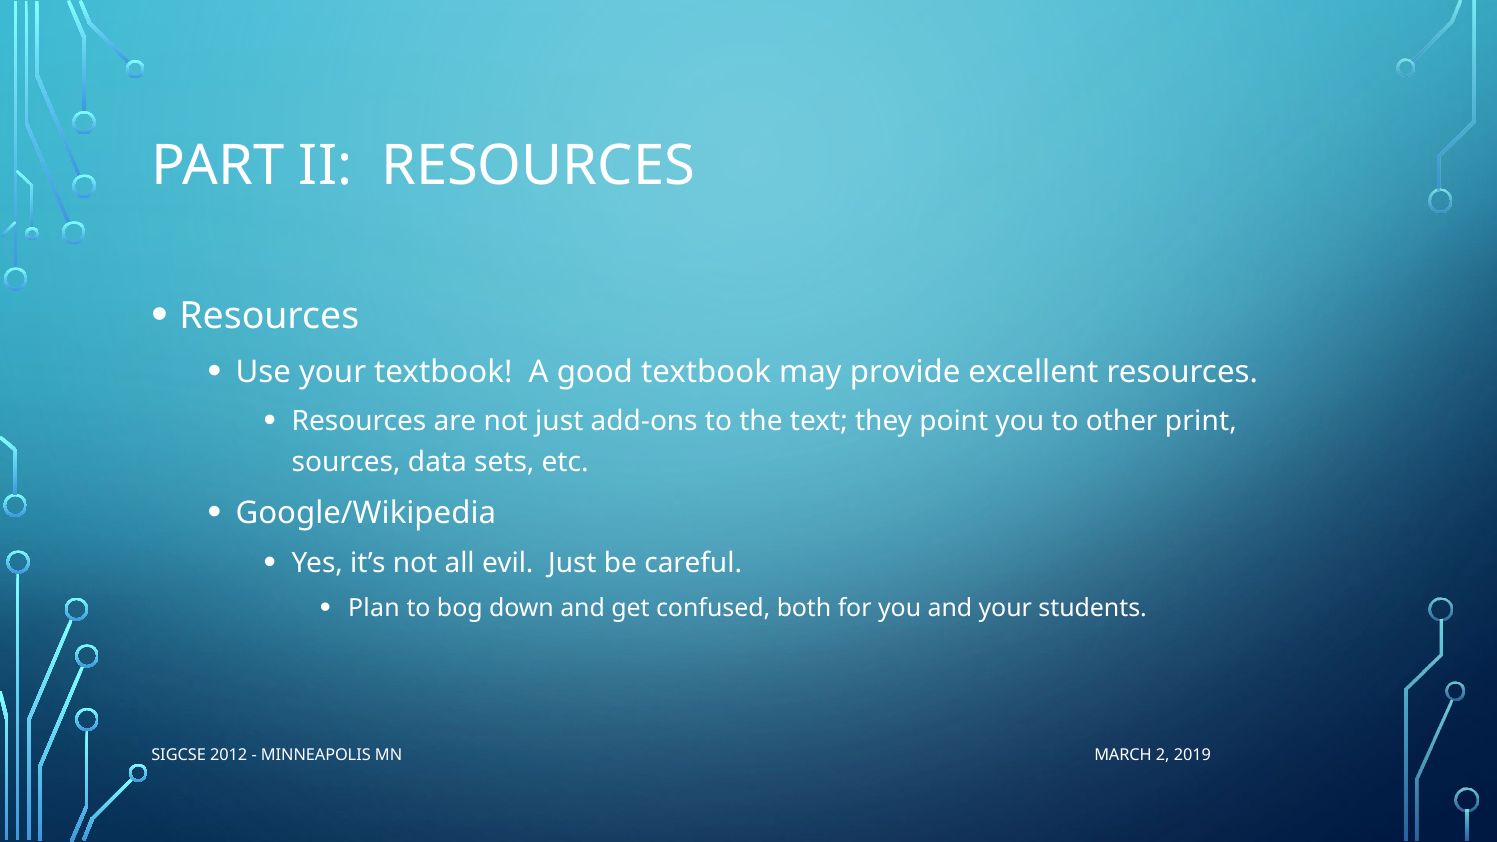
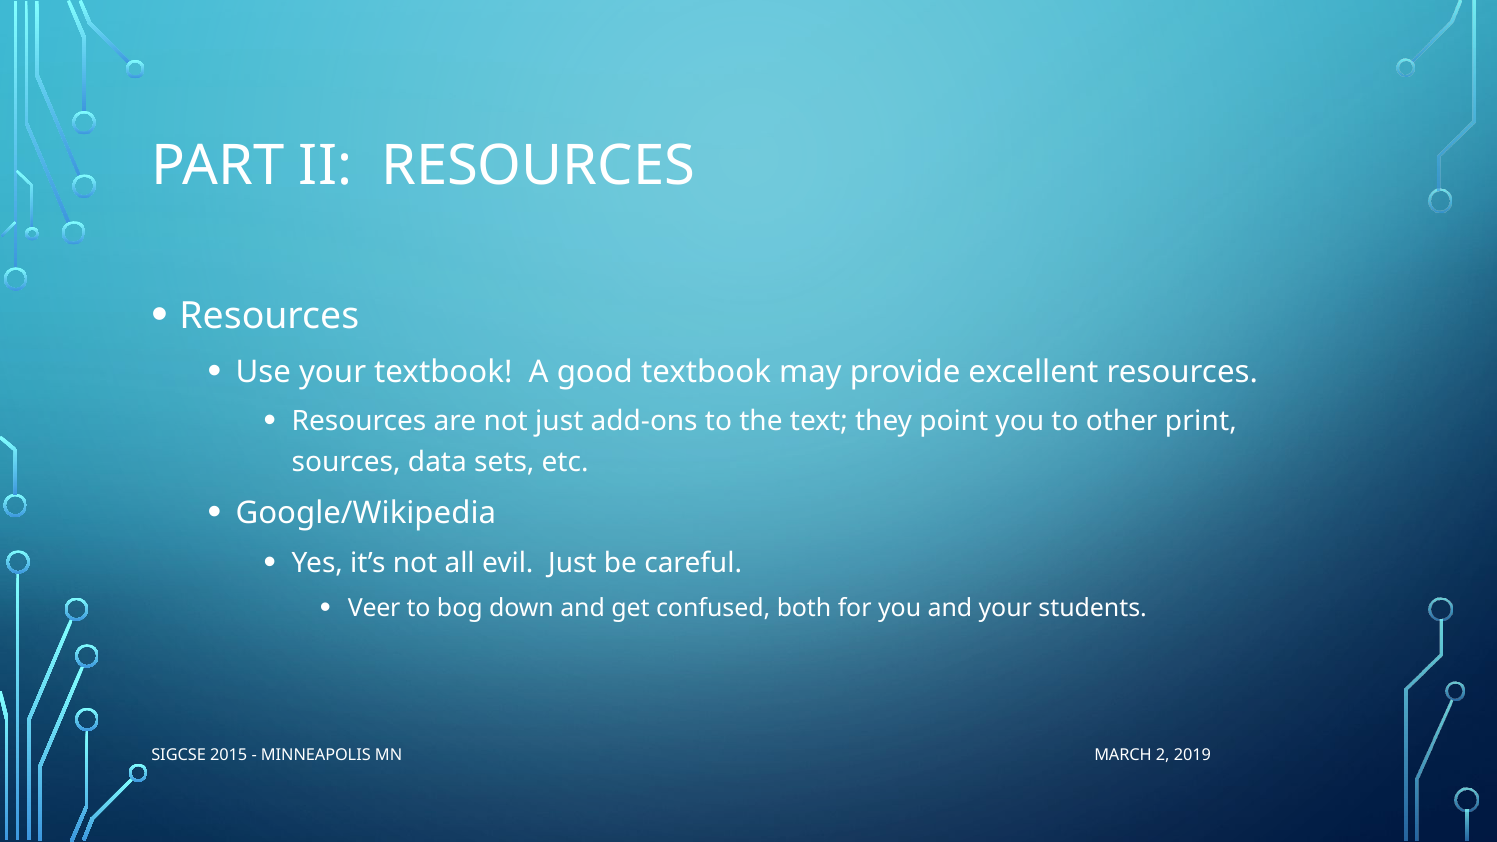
Plan: Plan -> Veer (374, 608)
2012: 2012 -> 2015 (229, 755)
